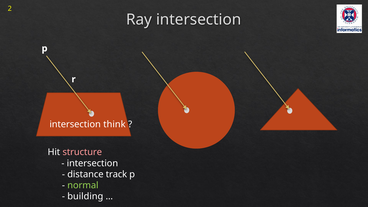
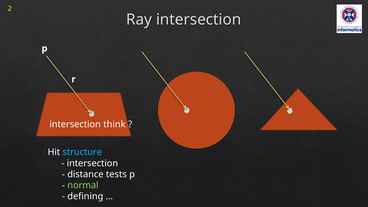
structure colour: pink -> light blue (82, 152)
track: track -> tests (116, 174)
building: building -> defining (85, 196)
